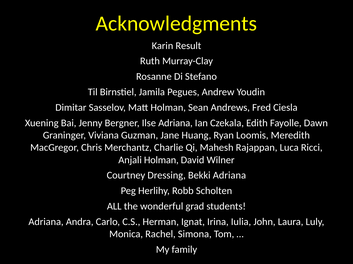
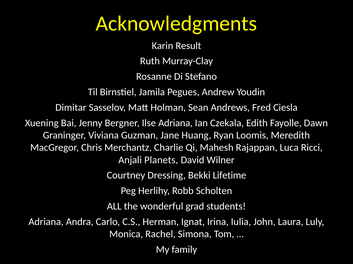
Anjali Holman: Holman -> Planets (161, 160)
Bekki Adriana: Adriana -> Lifetime (230, 176)
